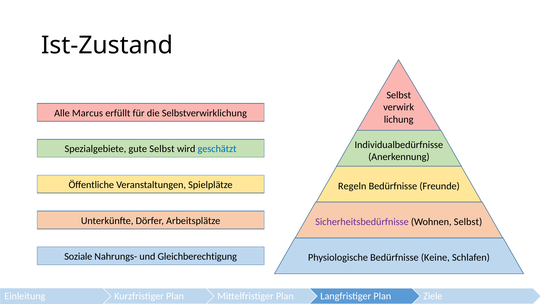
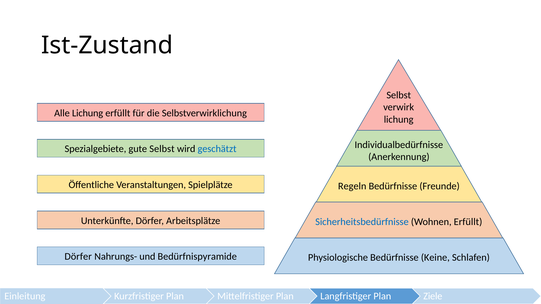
Alle Marcus: Marcus -> Lichung (88, 113)
Sicherheitsbedürfnisse colour: purple -> blue (362, 222)
Wohnen Selbst: Selbst -> Erfüllt (468, 222)
Soziale: Soziale -> Dörfer (78, 257)
Gleichberechtigung: Gleichberechtigung -> Bedürfnispyramide (197, 257)
